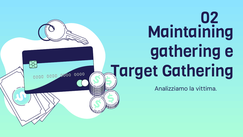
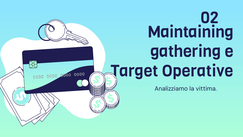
Gathering: Gathering -> Operative (198, 71)
